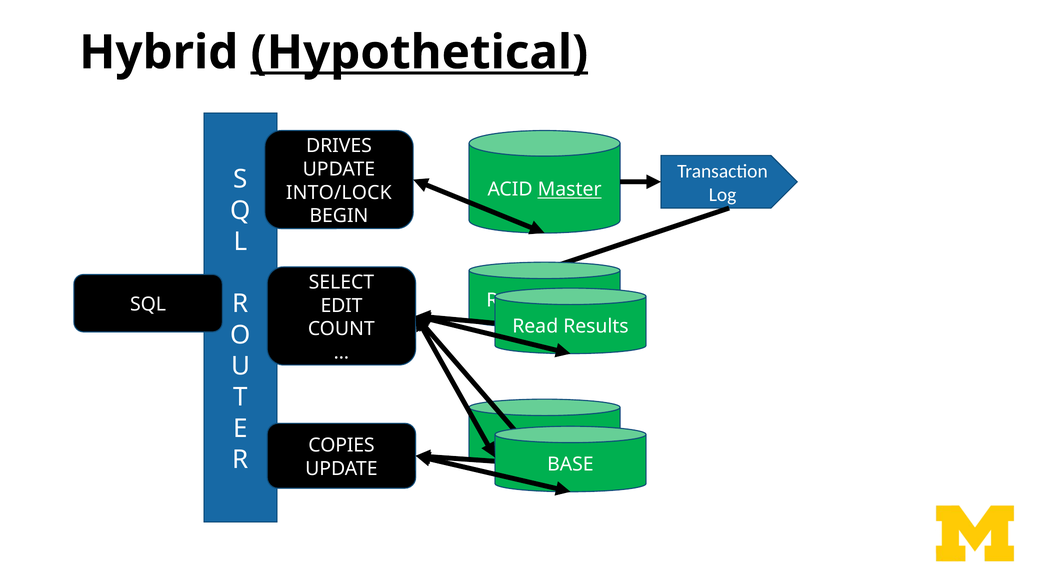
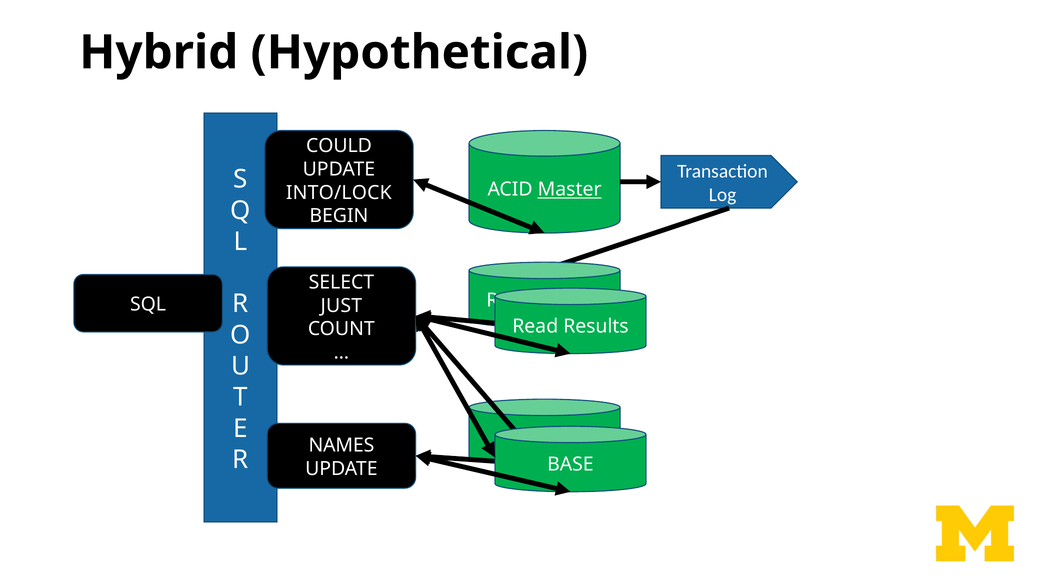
Hypothetical underline: present -> none (419, 53)
DRIVES: DRIVES -> COULD (339, 146)
EDIT: EDIT -> JUST (341, 306)
COPIES: COPIES -> NAMES (341, 445)
